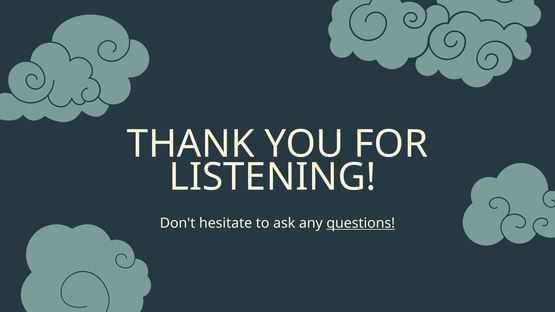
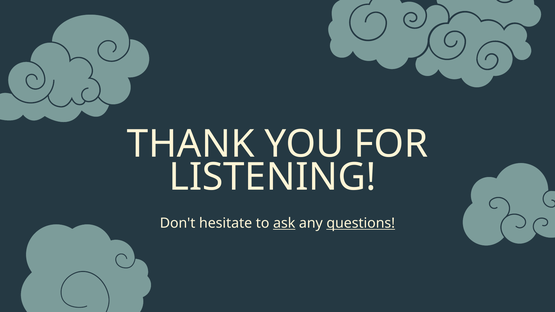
ask underline: none -> present (284, 223)
